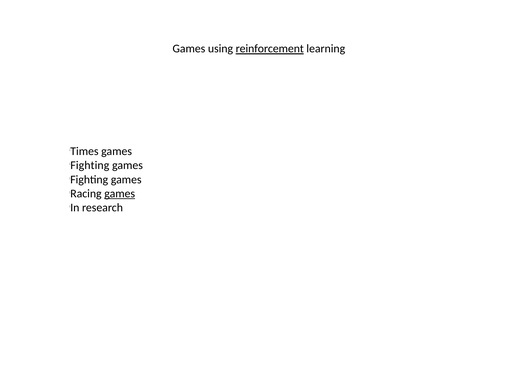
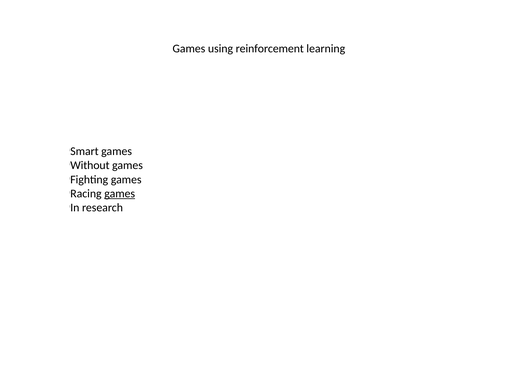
reinforcement underline: present -> none (270, 49)
Times: Times -> Smart (84, 151)
Fighting: Fighting -> Without (90, 165)
